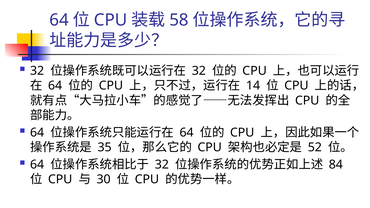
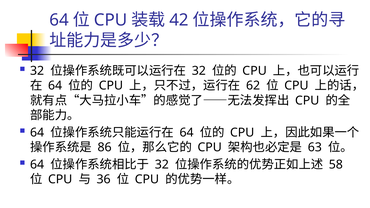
58: 58 -> 42 (179, 20)
14: 14 -> 62 (253, 86)
35: 35 -> 86 (105, 147)
52: 52 -> 63 (315, 147)
84: 84 -> 58 (336, 165)
30: 30 -> 36 (104, 179)
